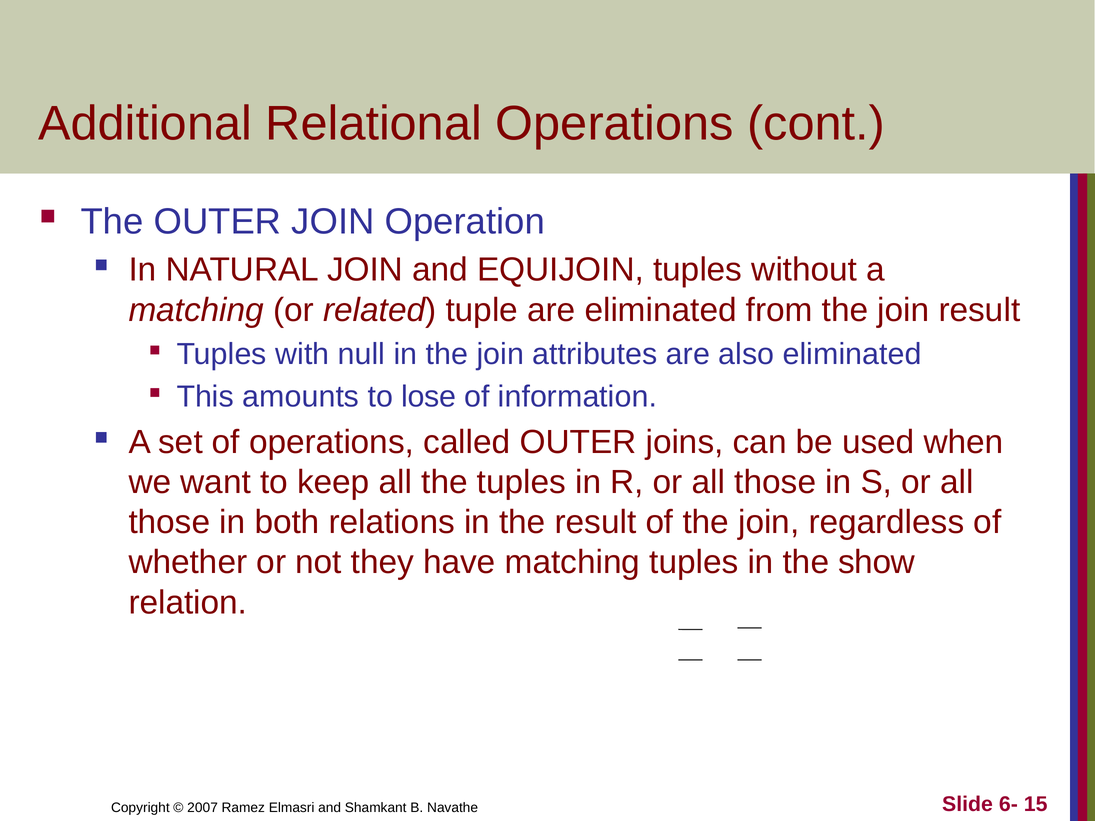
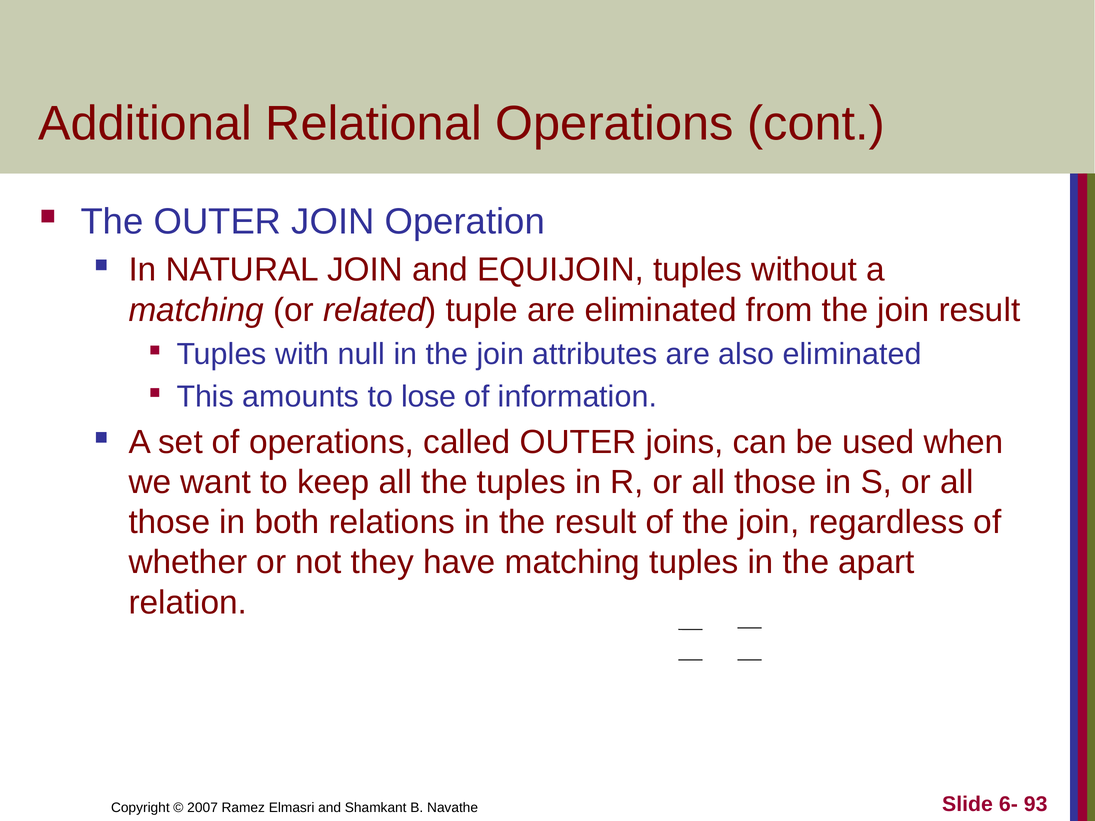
show: show -> apart (876, 563)
15: 15 -> 93 (1036, 804)
